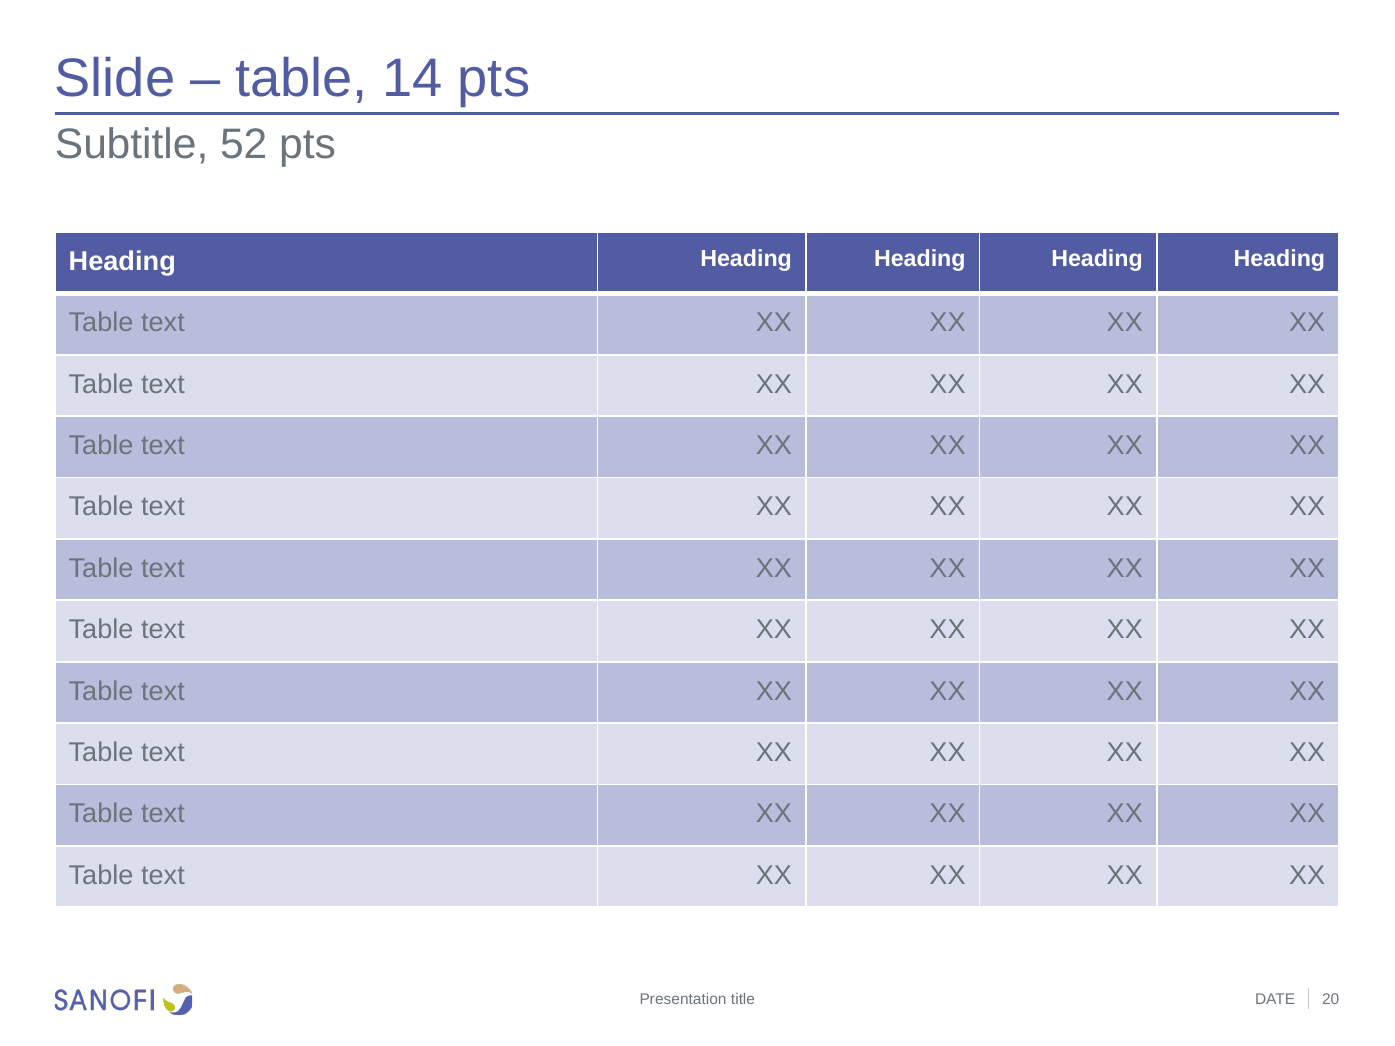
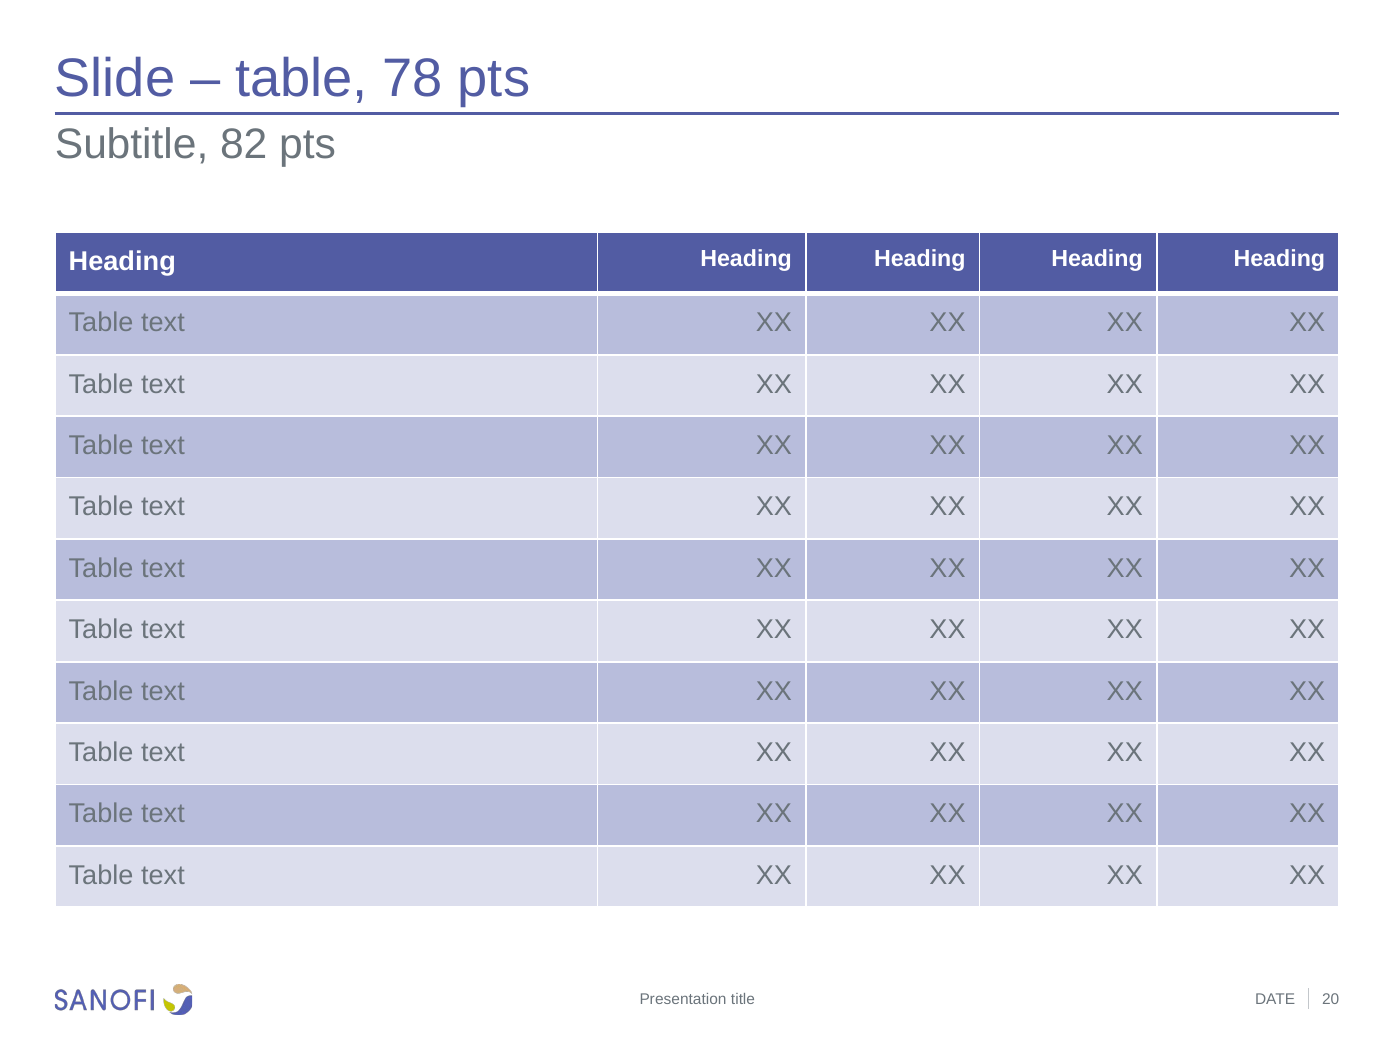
14: 14 -> 78 (413, 79)
52: 52 -> 82 (244, 145)
